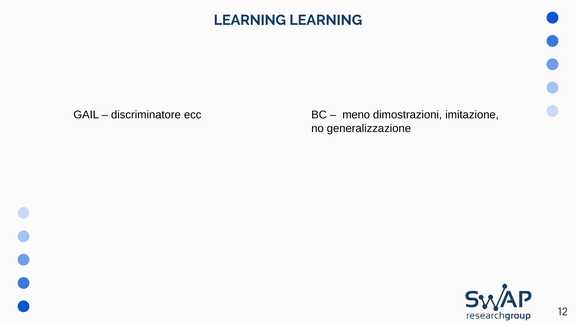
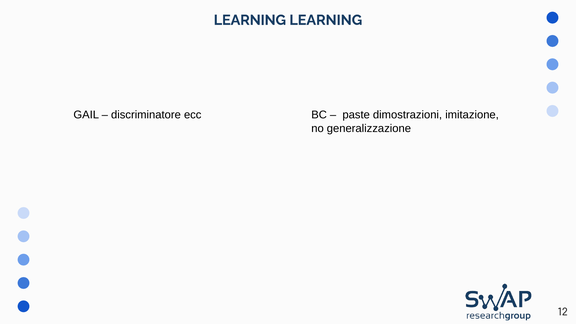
meno: meno -> paste (356, 115)
